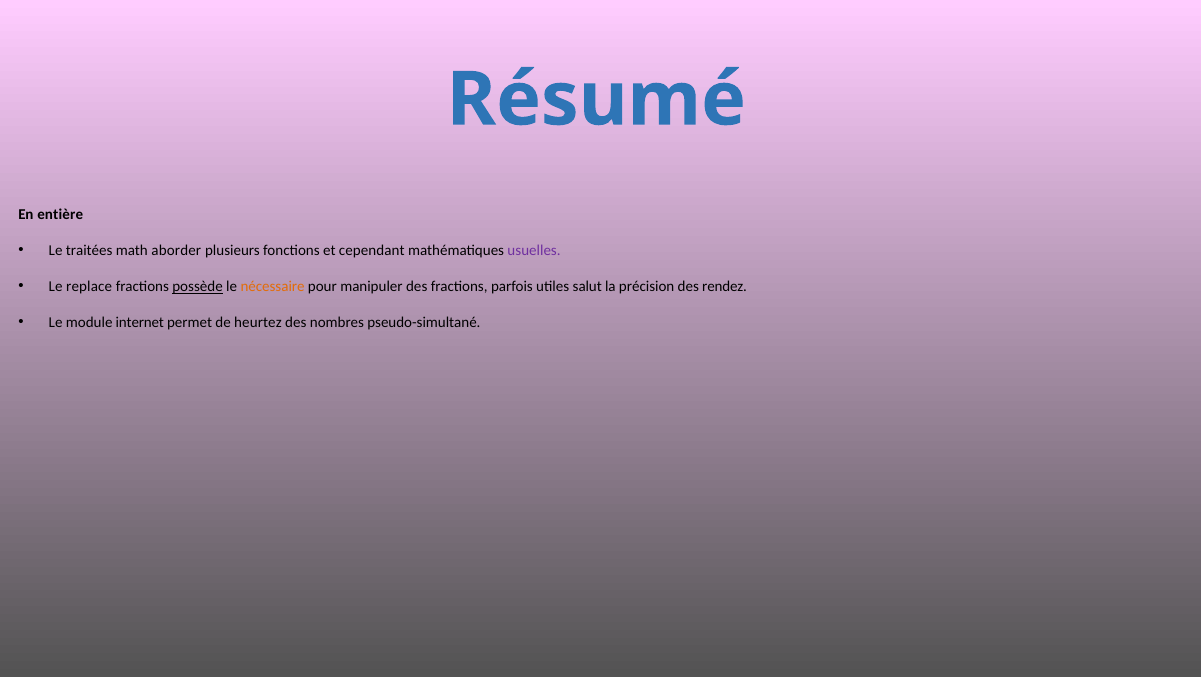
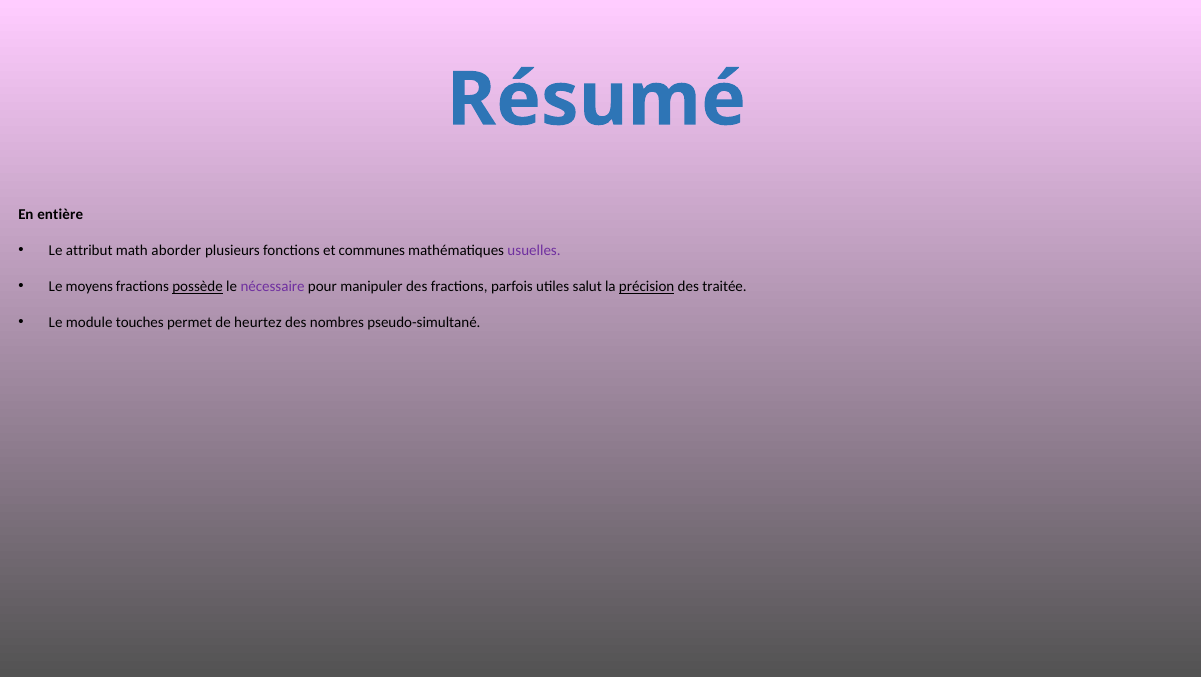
traitées: traitées -> attribut (89, 251)
cependant: cependant -> communes (372, 251)
replace: replace -> moyens (89, 287)
nécessaire colour: orange -> purple (273, 287)
précision underline: none -> present (647, 287)
rendez: rendez -> traitée (725, 287)
internet: internet -> touches (140, 323)
